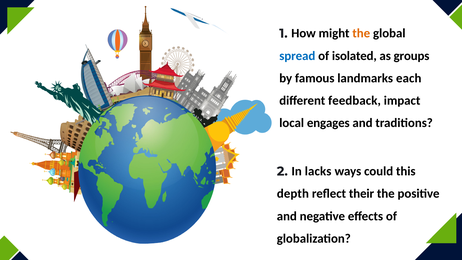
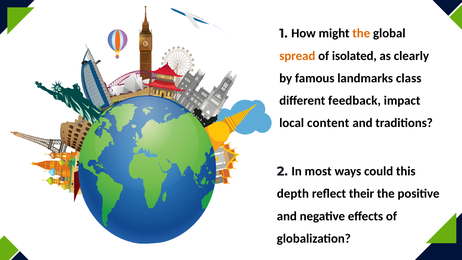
spread colour: blue -> orange (297, 56)
groups: groups -> clearly (411, 56)
each: each -> class (409, 78)
engages: engages -> content (328, 123)
lacks: lacks -> most (318, 171)
